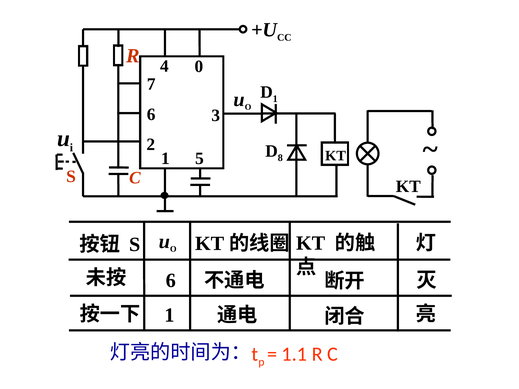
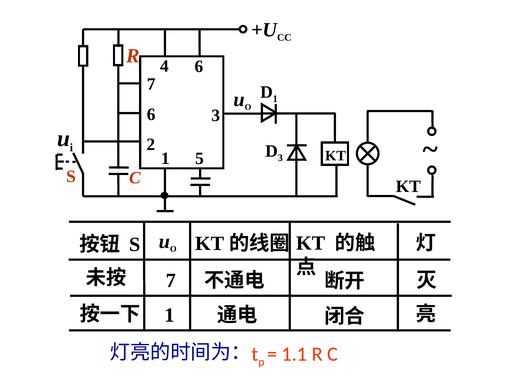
4 0: 0 -> 6 (199, 67)
8: 8 -> 3 (280, 158)
6: 6 -> 7 (171, 281)
